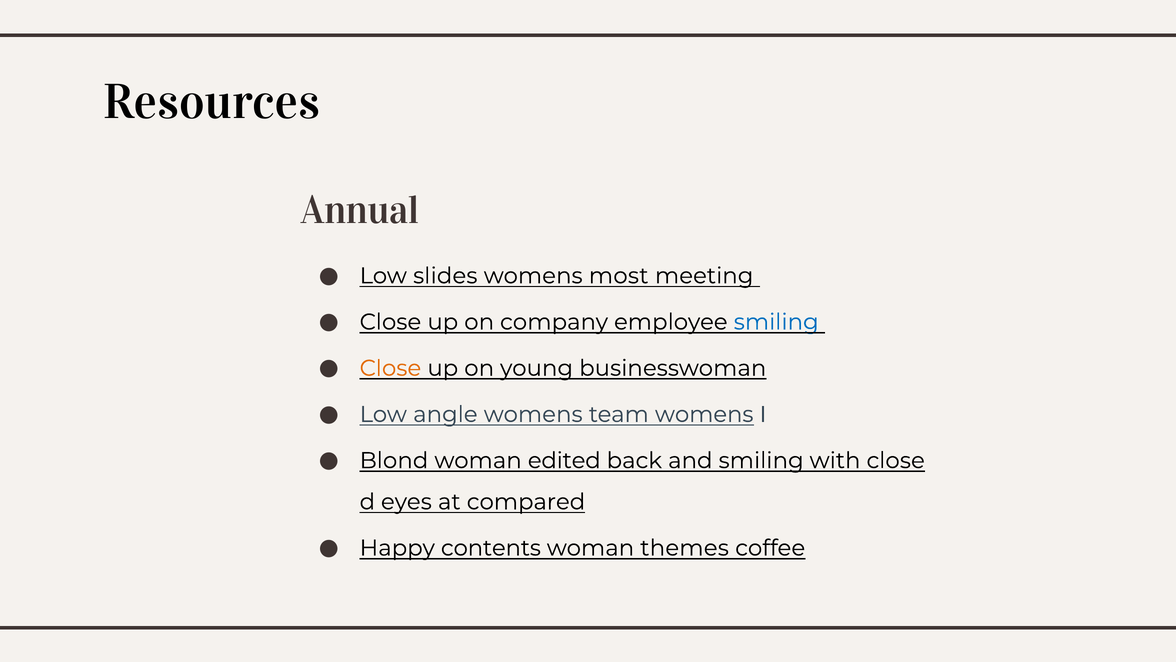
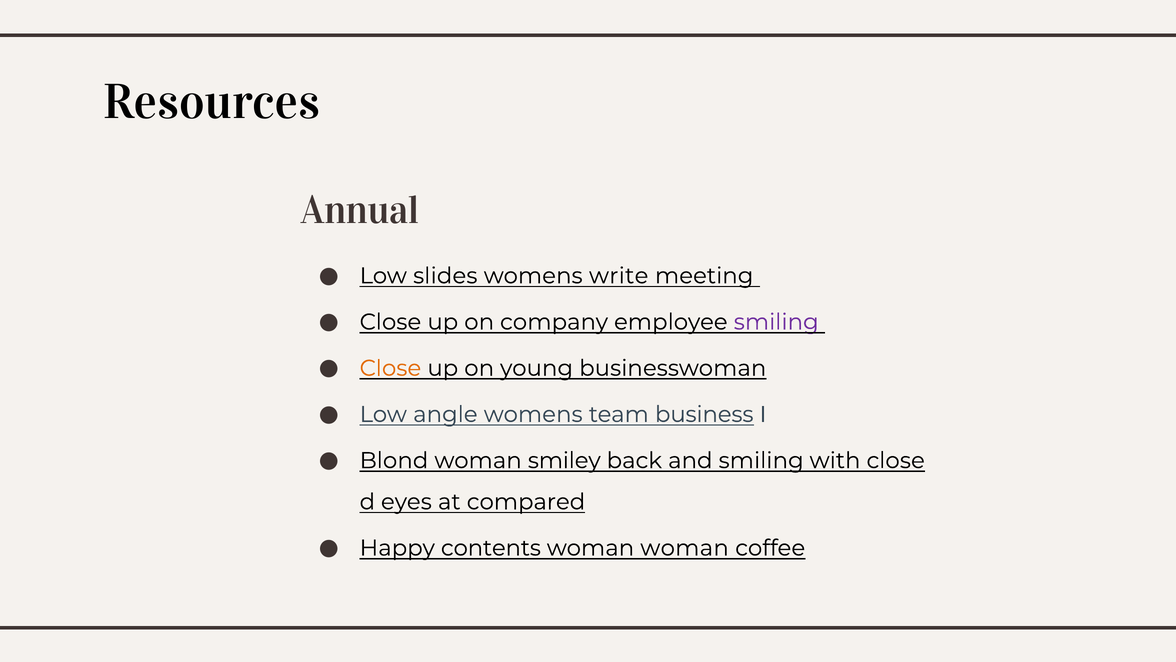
most: most -> write (619, 276)
smiling colour: blue -> purple (776, 322)
team womens: womens -> business (704, 414)
edited: edited -> smiley (564, 460)
woman themes: themes -> woman (685, 548)
